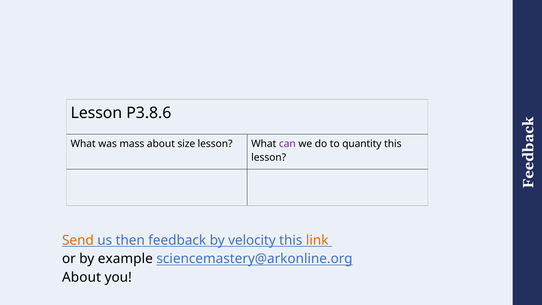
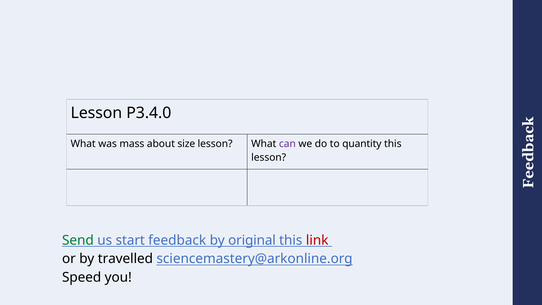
P3.8.6: P3.8.6 -> P3.4.0 (149, 113)
Send colour: orange -> green (78, 240)
then: then -> start (130, 240)
velocity: velocity -> original (252, 240)
link colour: orange -> red (317, 240)
example: example -> travelled (125, 259)
About: About -> Speed (82, 277)
